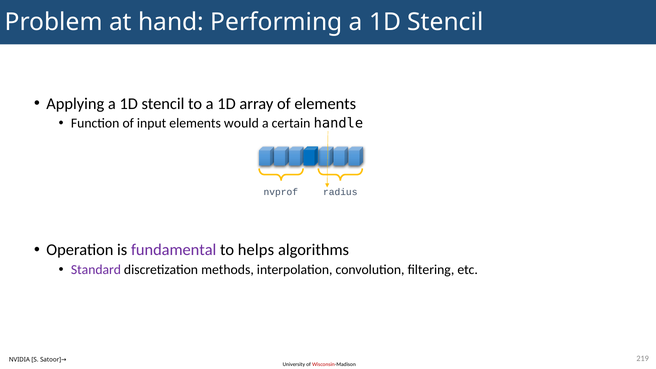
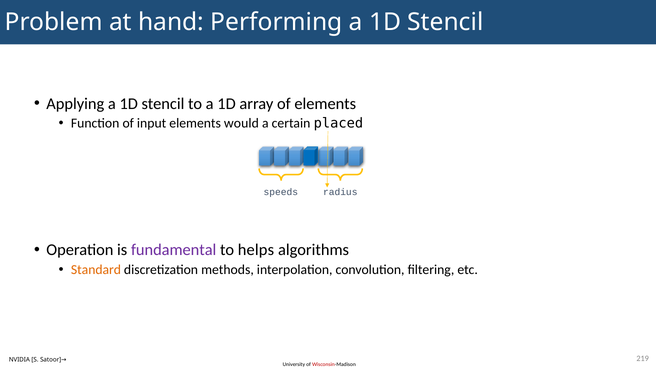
handle: handle -> placed (338, 123)
nvprof: nvprof -> speeds (281, 192)
Standard colour: purple -> orange (96, 270)
